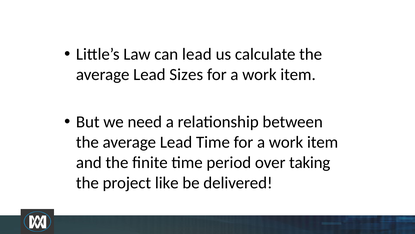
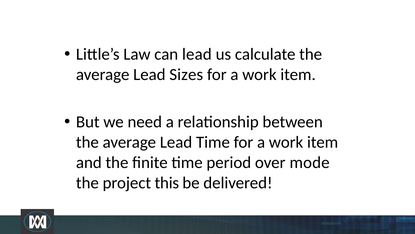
taking: taking -> mode (310, 162)
like: like -> this (167, 182)
